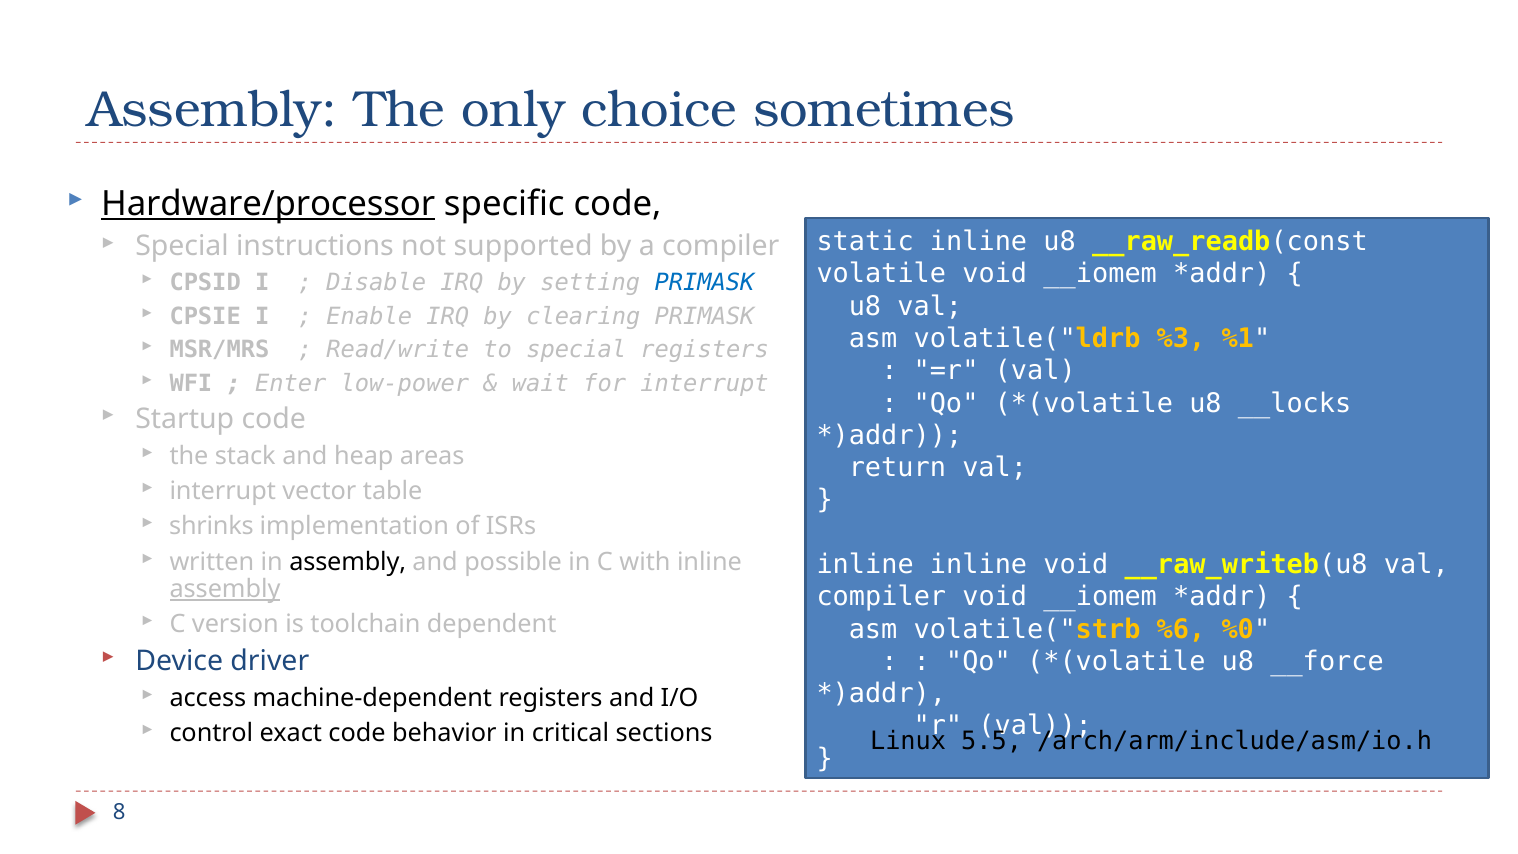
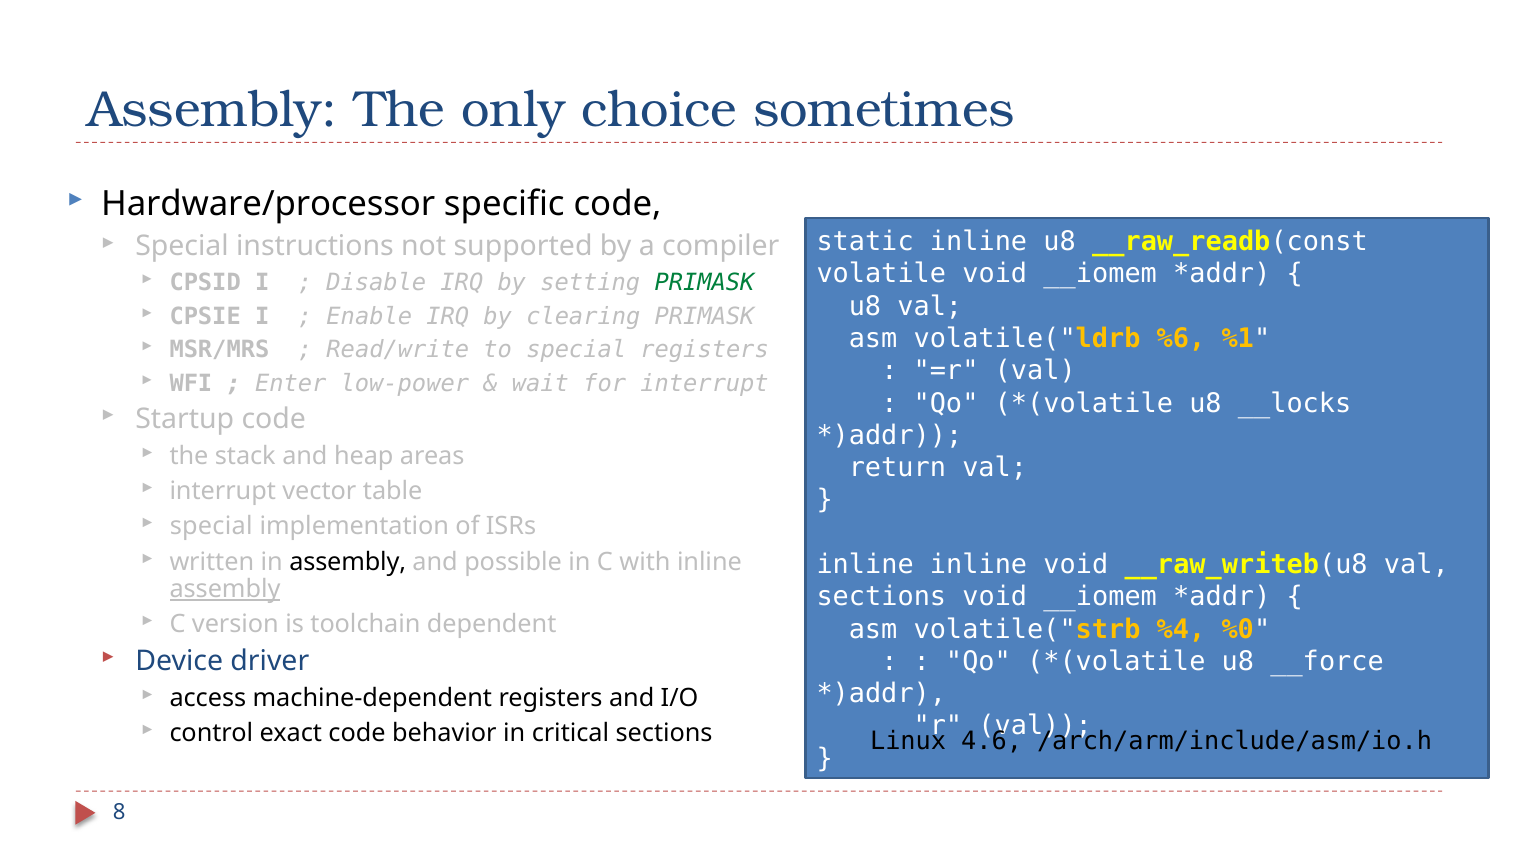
Hardware/processor underline: present -> none (268, 204)
PRIMASK colour: blue -> green (704, 283)
%3: %3 -> %6 (1181, 339)
shrinks: shrinks -> special (211, 527)
compiler: compiler -> sections (881, 597)
%6: %6 -> %4 (1181, 629)
5.5: 5.5 -> 4.6 (992, 741)
